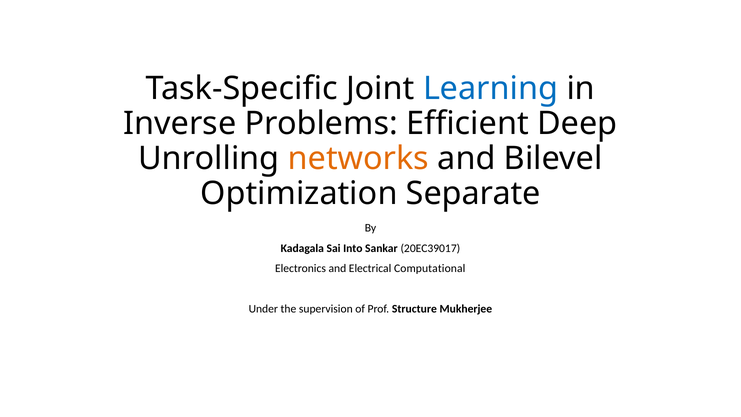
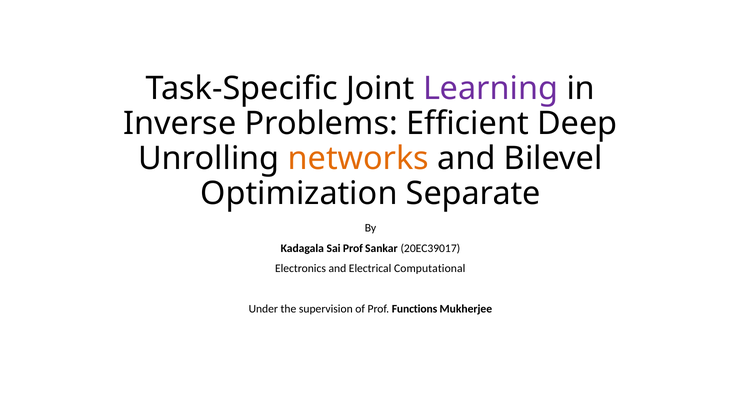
Learning colour: blue -> purple (491, 88)
Sai Into: Into -> Prof (353, 248)
Structure: Structure -> Functions (415, 309)
